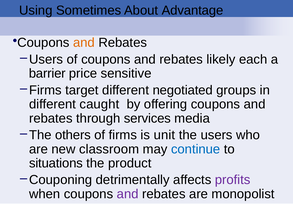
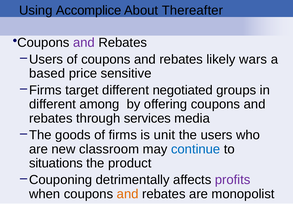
Sometimes: Sometimes -> Accomplice (89, 10)
Advantage: Advantage -> Thereafter (192, 10)
and colour: orange -> purple (84, 43)
each: each -> wars (253, 59)
barrier: barrier -> based (47, 73)
caught: caught -> among (99, 104)
others: others -> goods (73, 135)
and colour: purple -> orange (128, 194)
